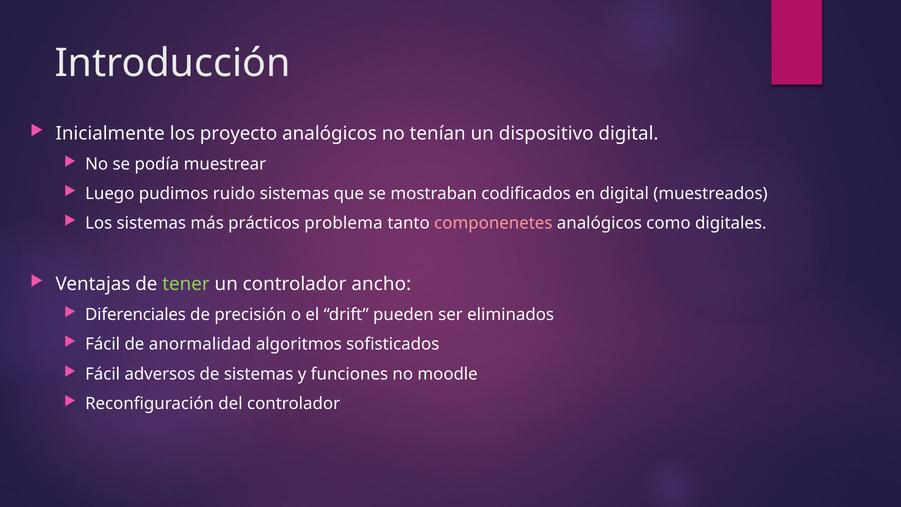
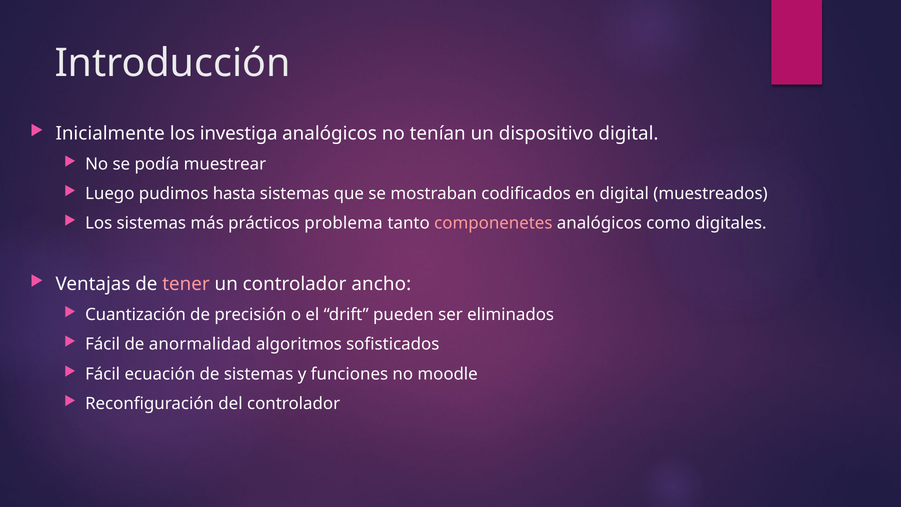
proyecto: proyecto -> investiga (239, 133)
ruido: ruido -> hasta (234, 194)
tener colour: light green -> pink (186, 284)
Diferenciales: Diferenciales -> Cuantización (135, 315)
adversos: adversos -> ecuación (160, 374)
